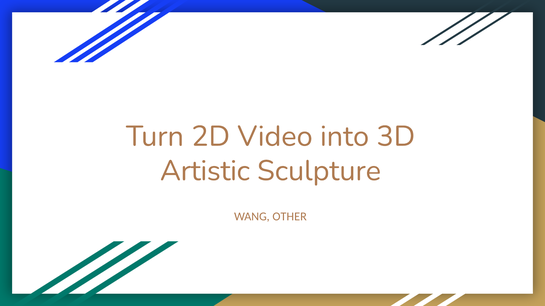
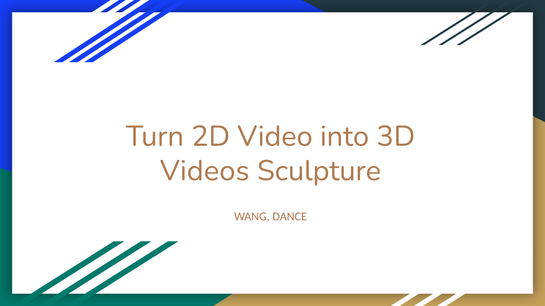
Artistic: Artistic -> Videos (205, 171)
OTHER: OTHER -> DANCE (290, 217)
